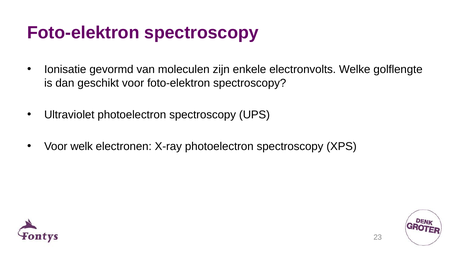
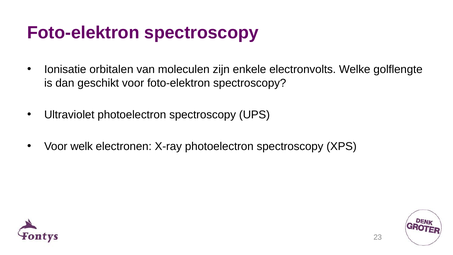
gevormd: gevormd -> orbitalen (111, 69)
